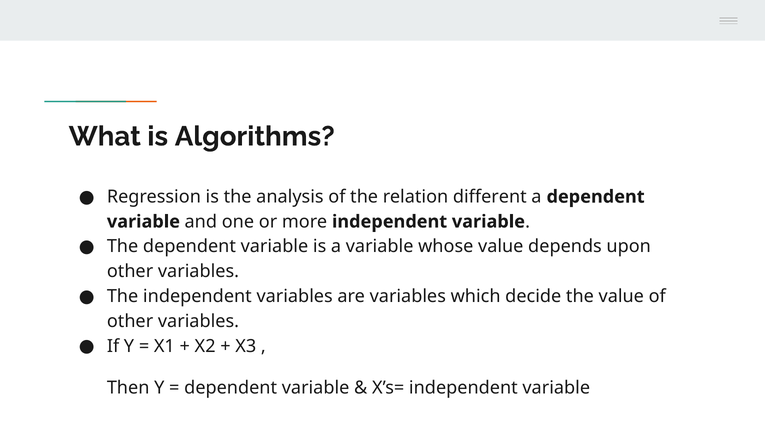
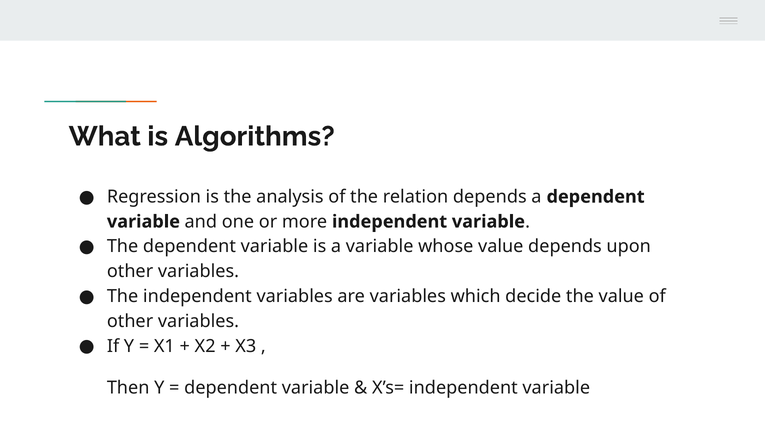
relation different: different -> depends (490, 197)
